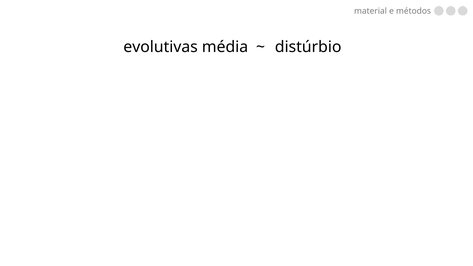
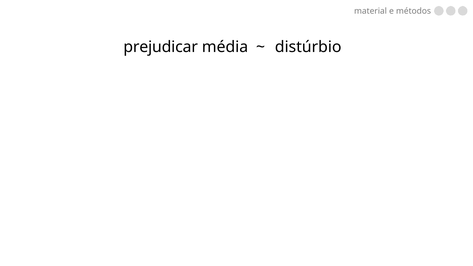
evolutivas: evolutivas -> prejudicar (161, 47)
